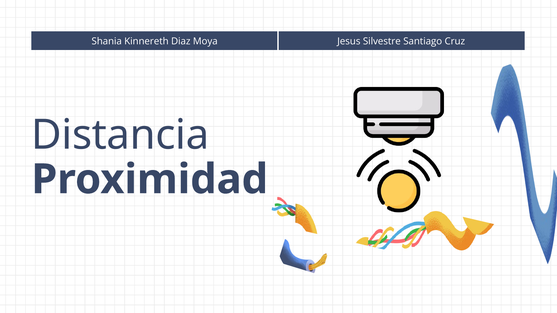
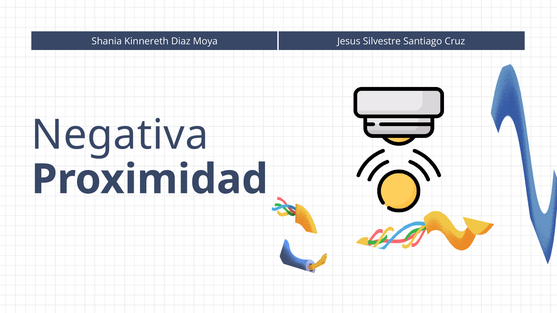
Distancia: Distancia -> Negativa (120, 135)
